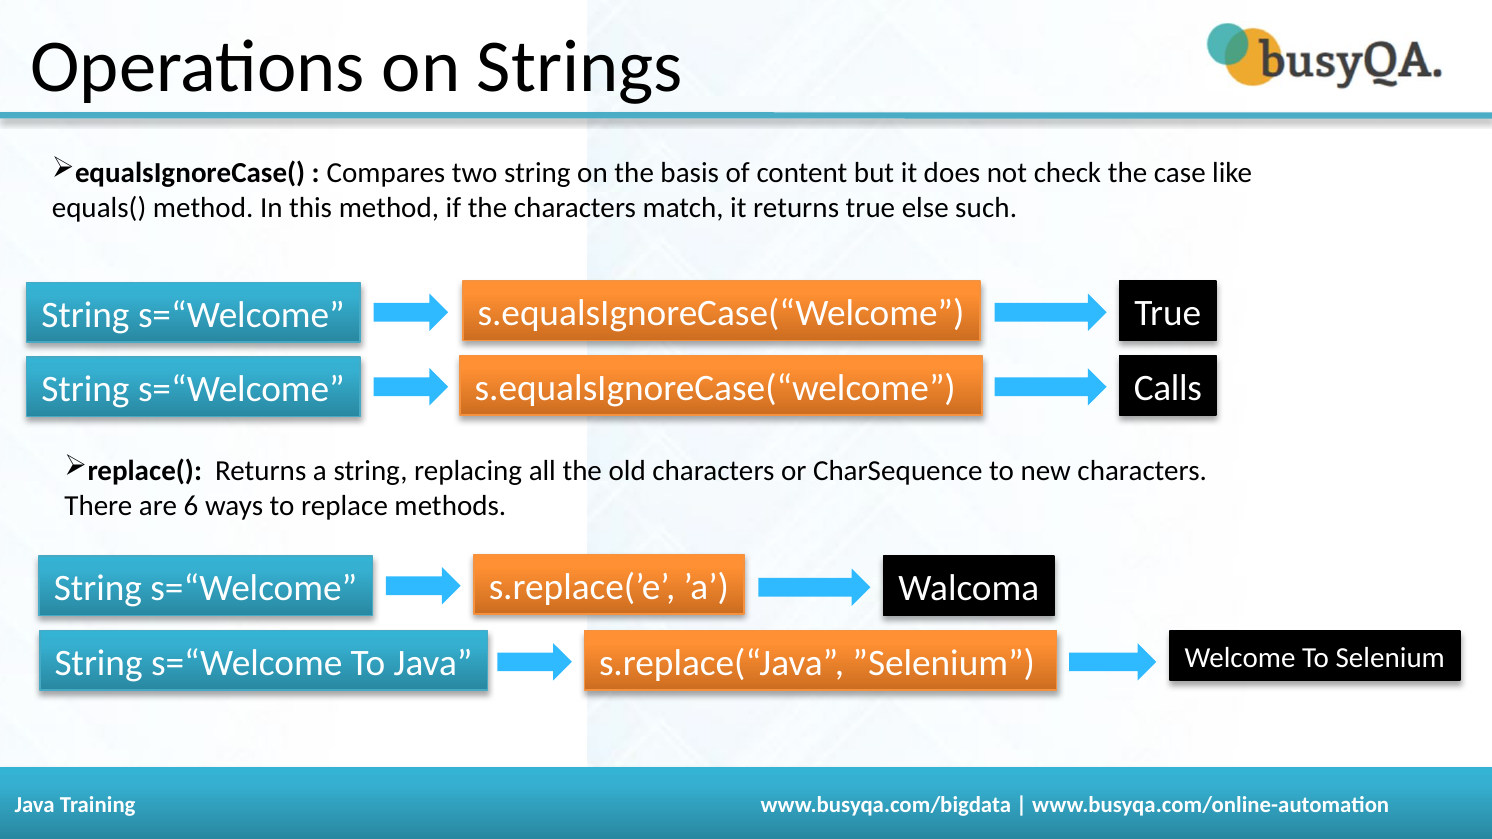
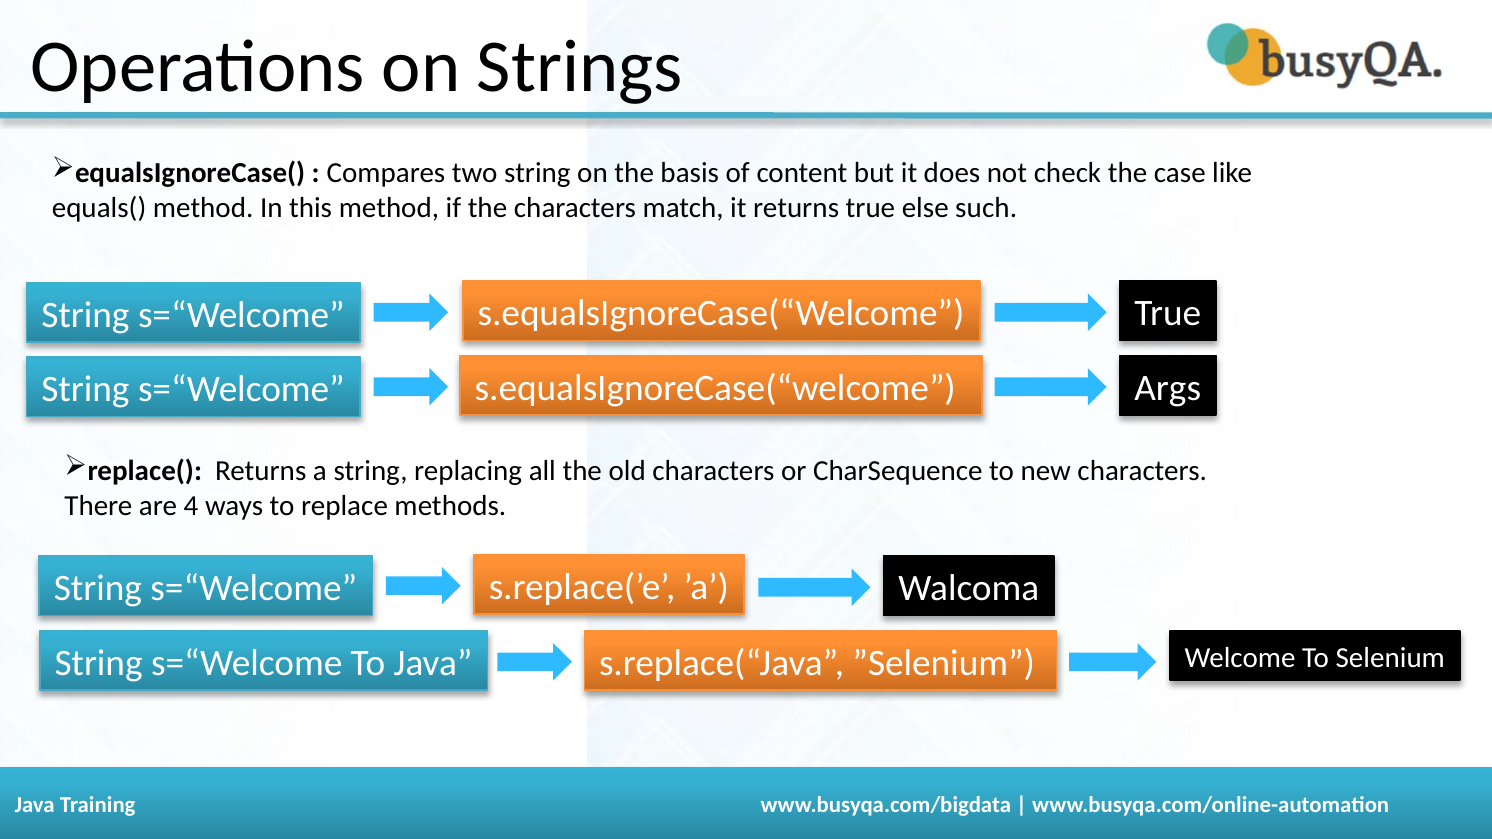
Calls: Calls -> Args (1168, 388)
6: 6 -> 4 (191, 506)
